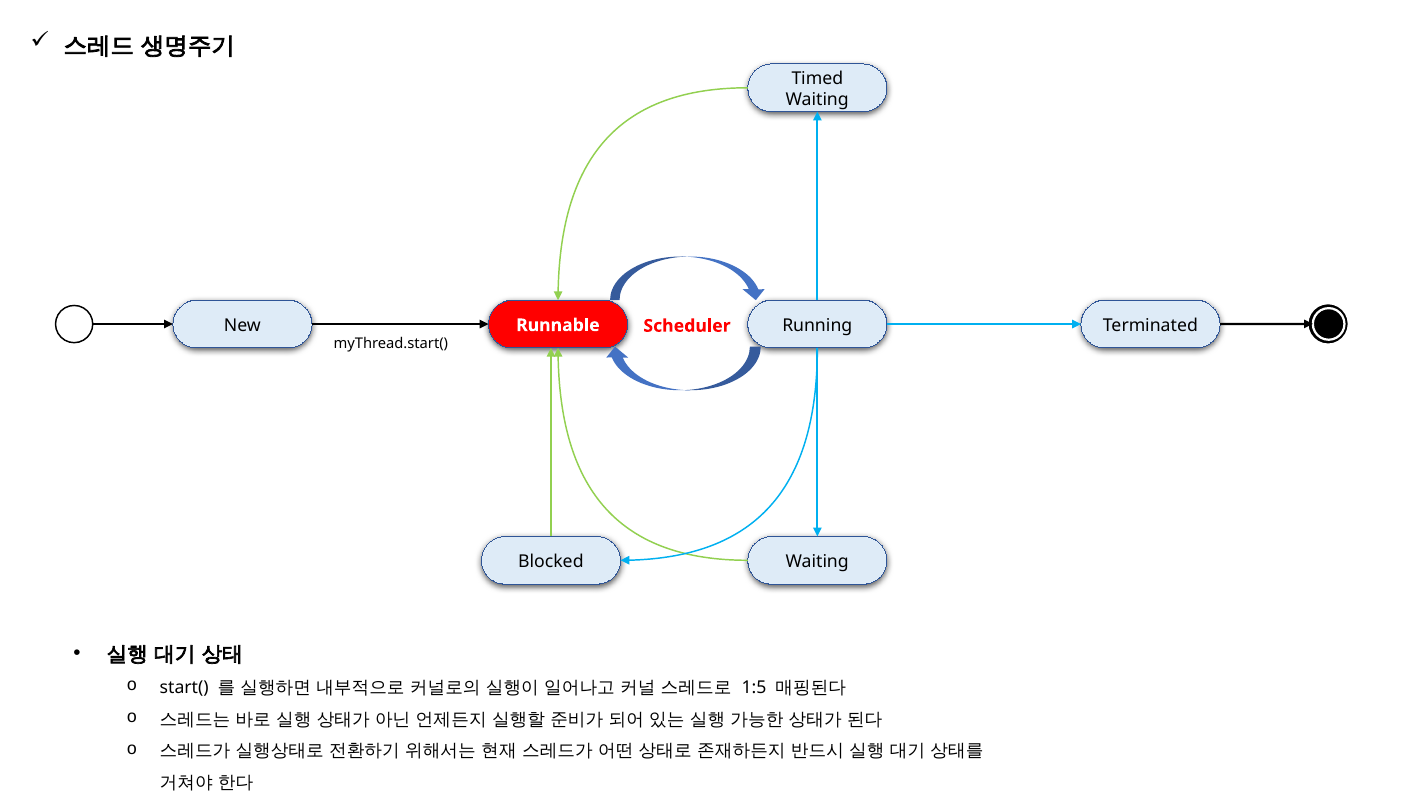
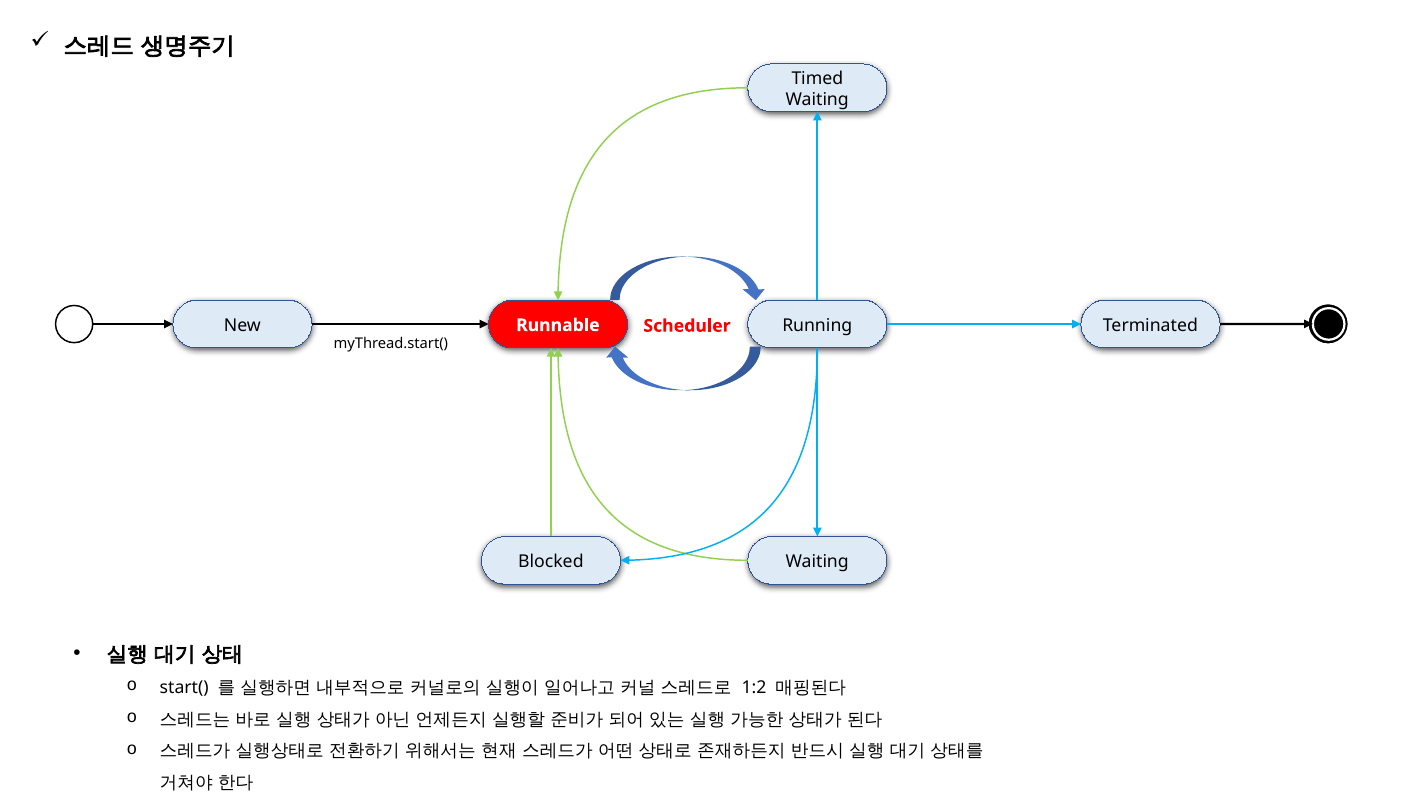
1:5: 1:5 -> 1:2 (754, 687)
